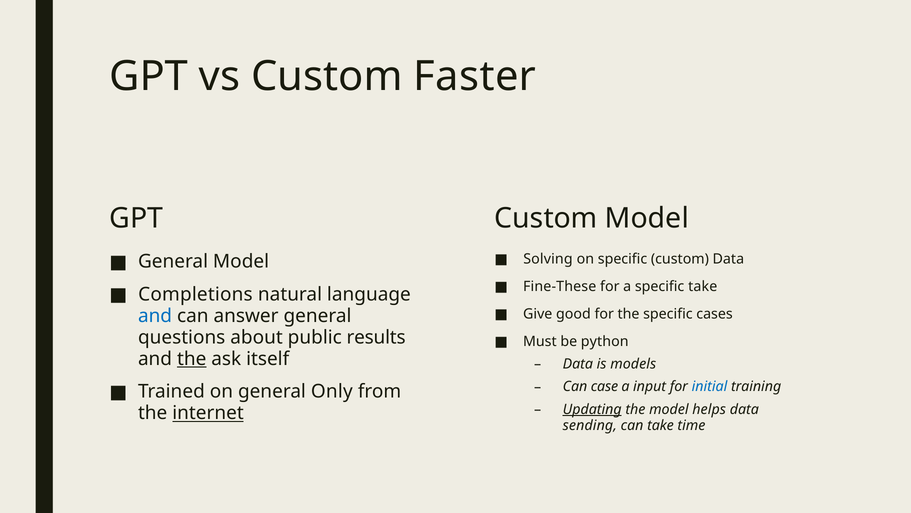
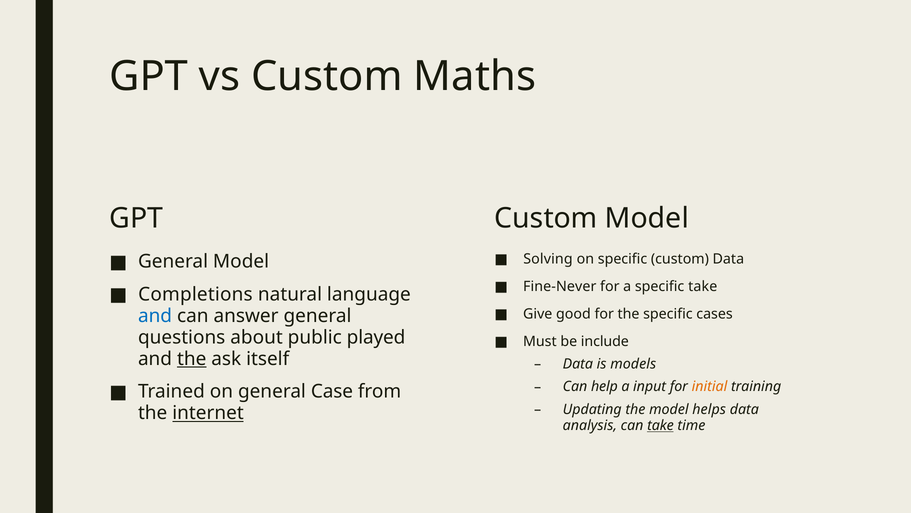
Faster: Faster -> Maths (475, 77)
Fine-These: Fine-These -> Fine-Never (560, 286)
results: results -> played (376, 337)
python: python -> include (605, 341)
case: case -> help (604, 386)
initial colour: blue -> orange (710, 386)
Only: Only -> Case (332, 391)
Updating underline: present -> none (592, 409)
sending: sending -> analysis (590, 425)
take underline: none -> present (661, 425)
